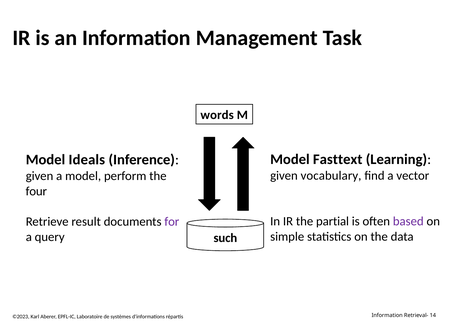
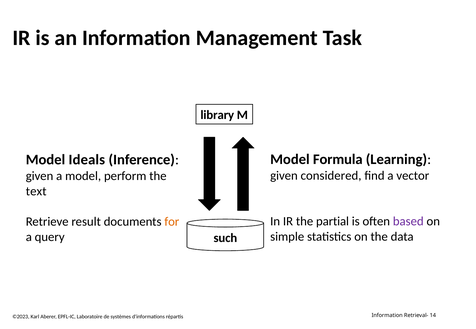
words: words -> library (217, 115)
Fasttext: Fasttext -> Formula (338, 160)
vocabulary: vocabulary -> considered (331, 176)
four: four -> text (36, 192)
for colour: purple -> orange (172, 222)
